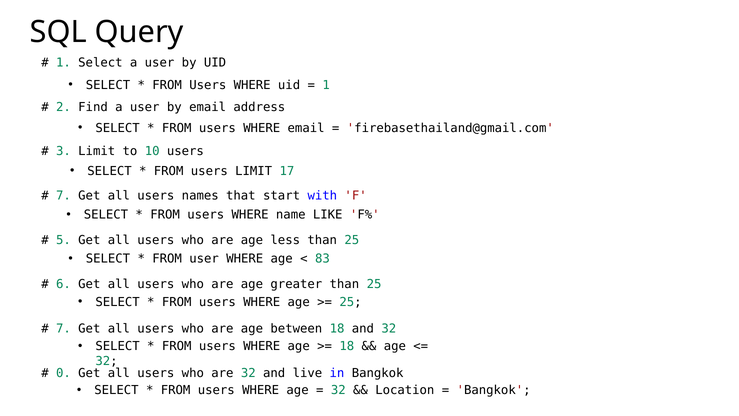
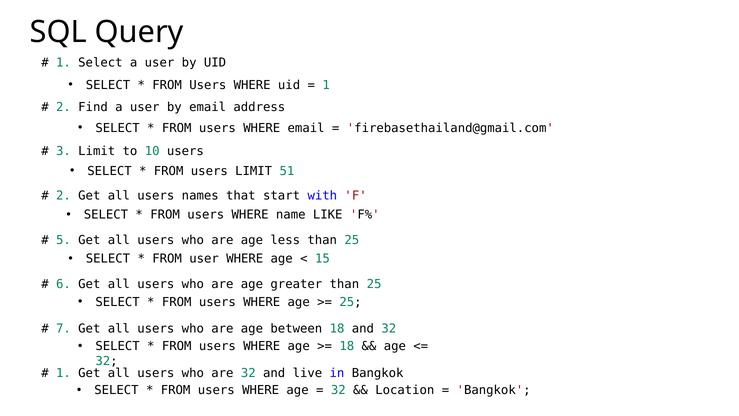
17: 17 -> 51 (287, 171)
7: 7 -> 2 (63, 196)
83: 83 -> 15 (322, 259)
0: 0 -> 1 (63, 373)
